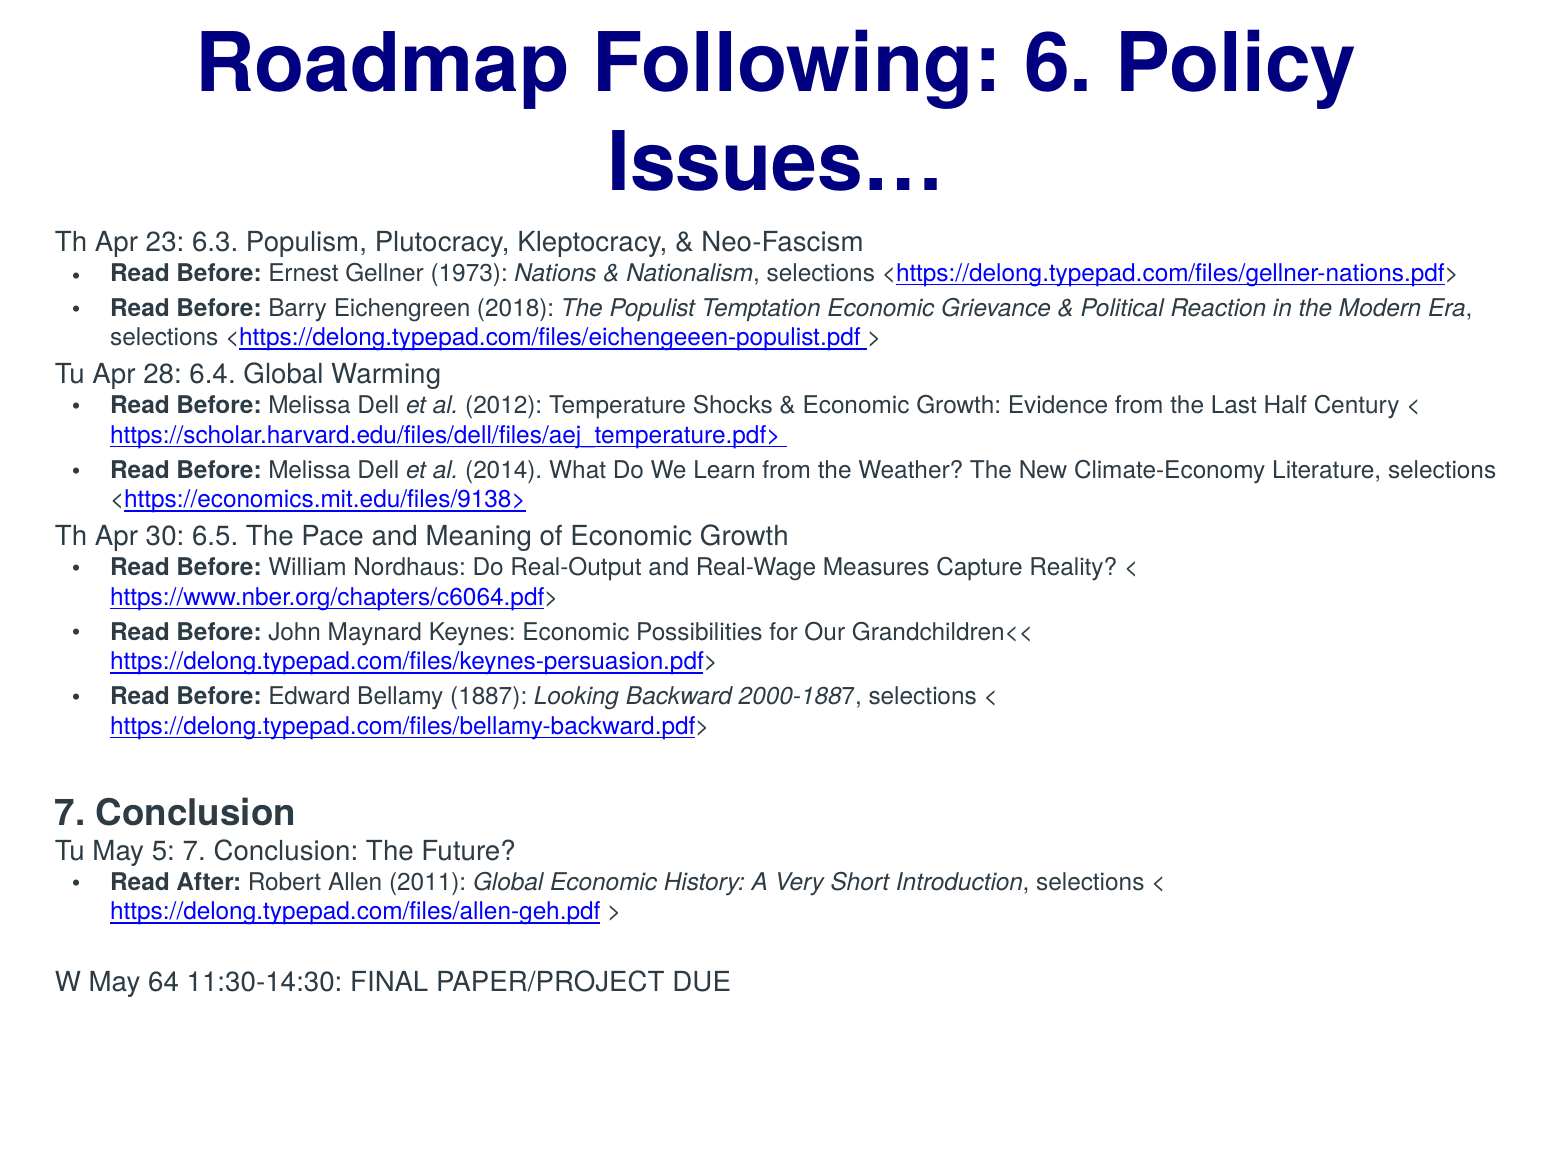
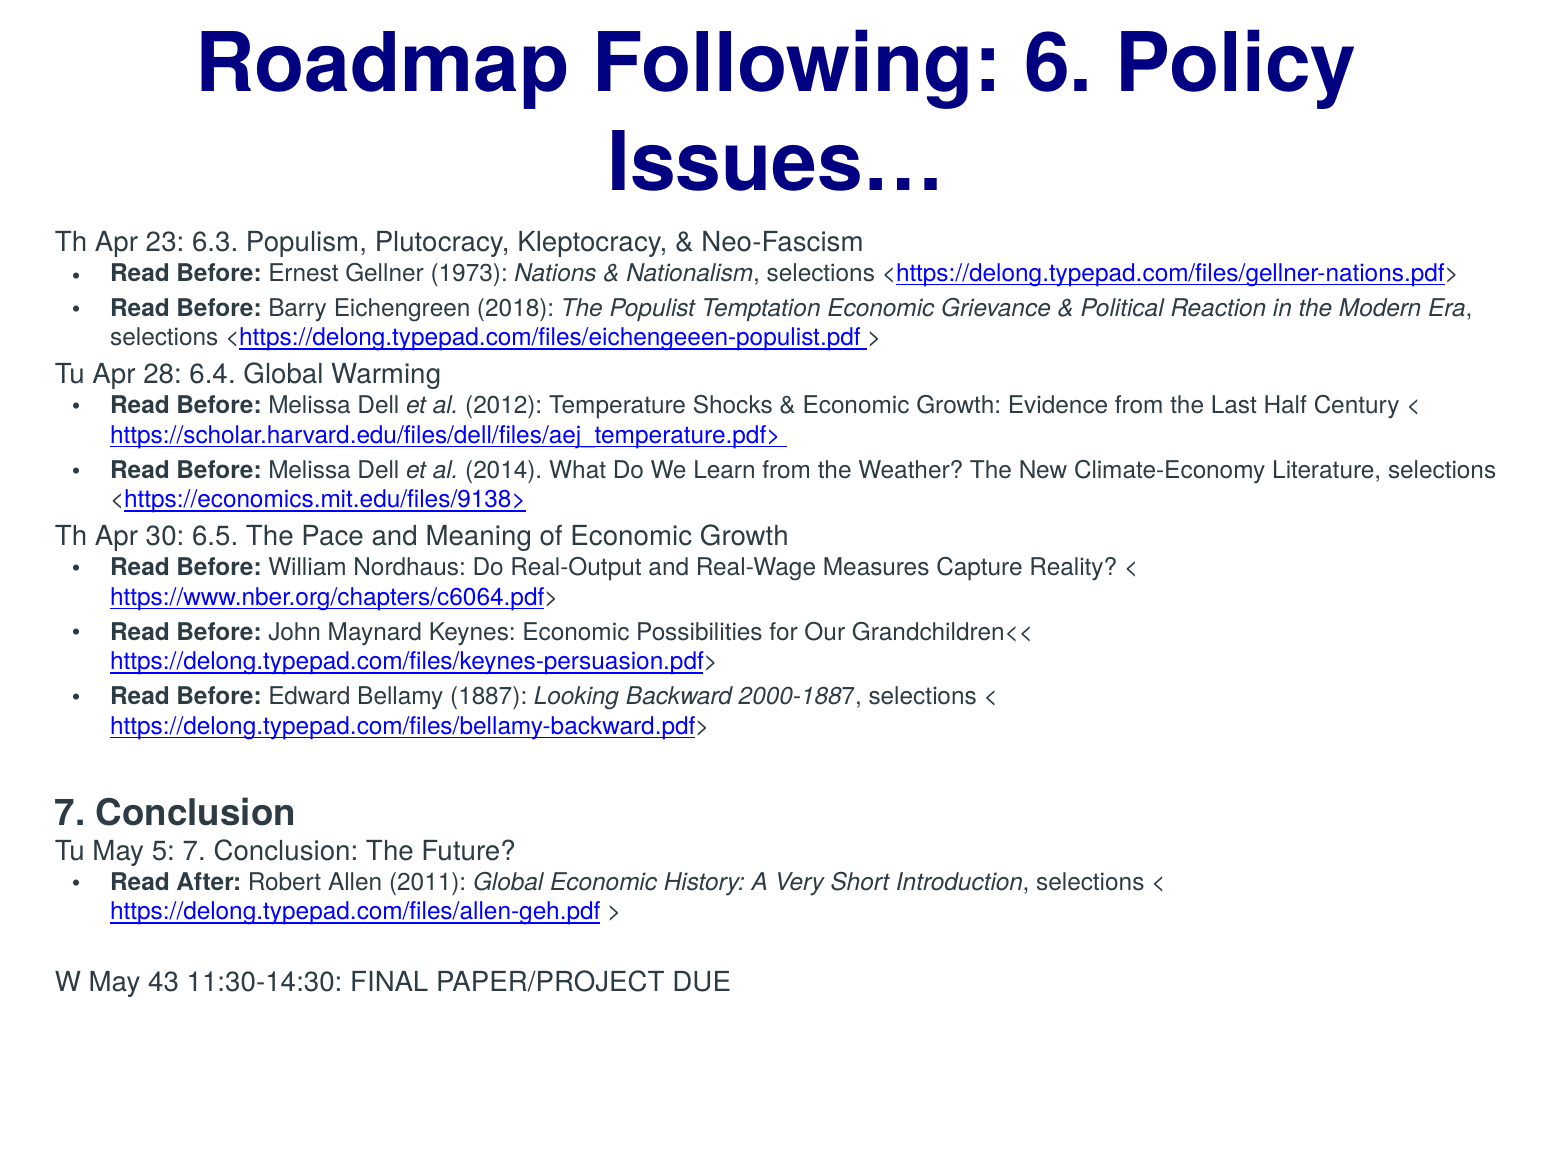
64: 64 -> 43 (163, 982)
